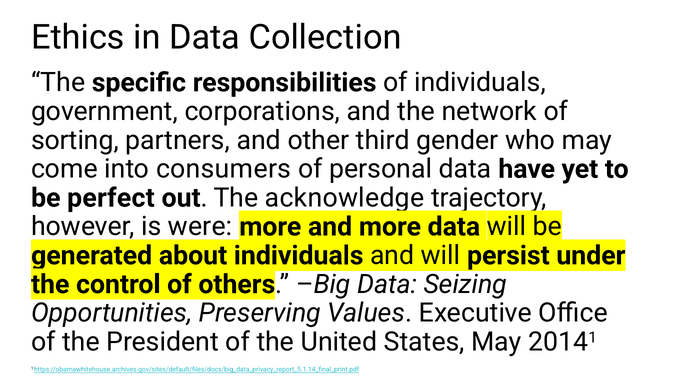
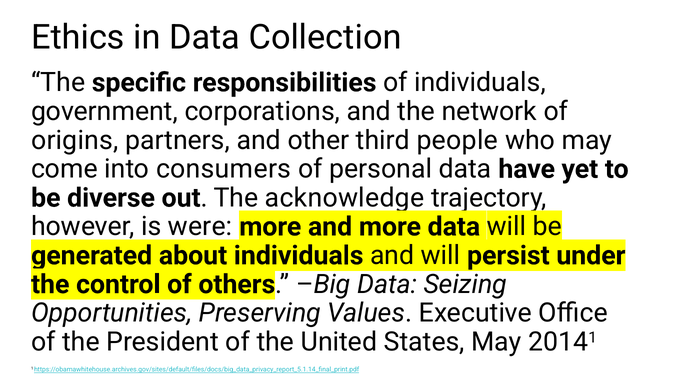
sorting: sorting -> origins (75, 140)
gender: gender -> people (457, 140)
perfect: perfect -> diverse (111, 198)
